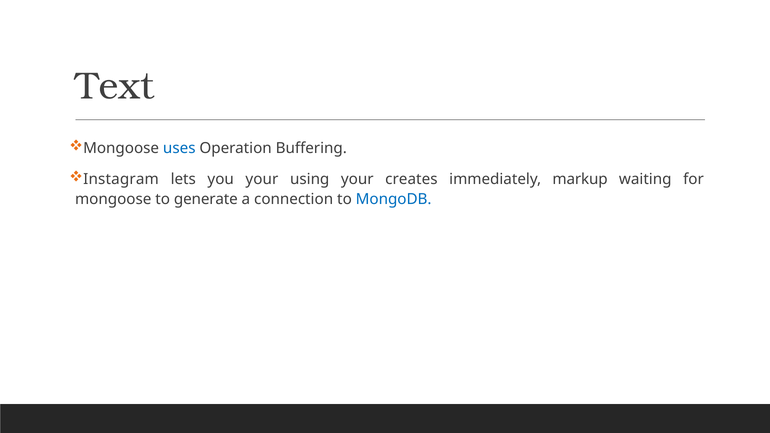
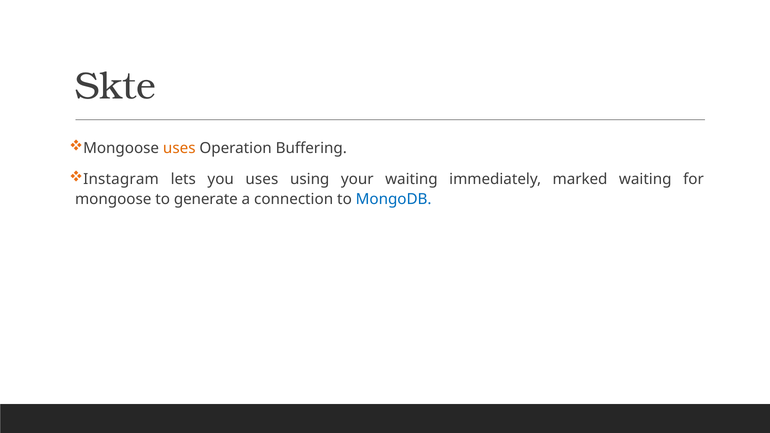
Text: Text -> Skte (115, 86)
uses colour: blue -> orange (179, 148)
you your: your -> uses (262, 179)
your creates: creates -> waiting (411, 179)
markup: markup -> marked (580, 179)
